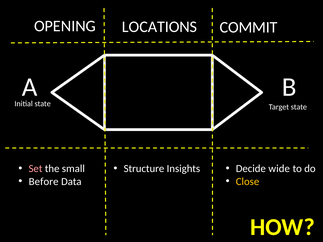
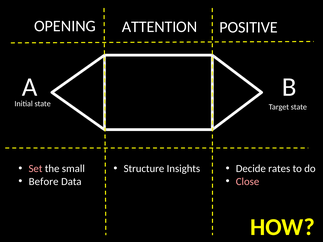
LOCATIONS: LOCATIONS -> ATTENTION (160, 27)
COMMIT: COMMIT -> POSITIVE (249, 27)
wide: wide -> rates (279, 169)
Close colour: yellow -> pink (248, 182)
